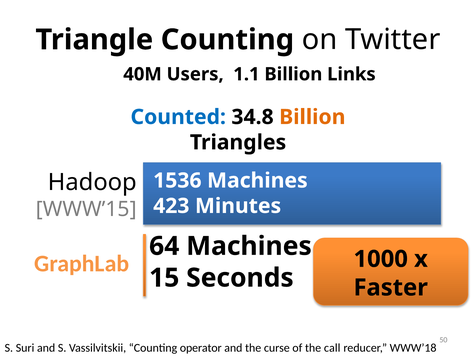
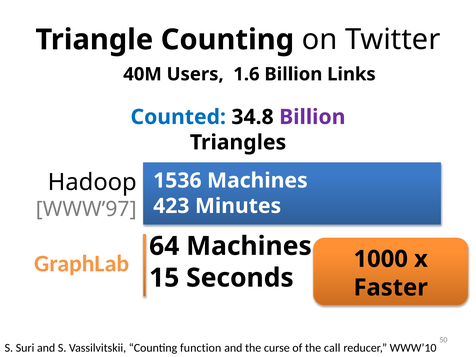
1.1: 1.1 -> 1.6 (246, 74)
Billion colour: orange -> purple (312, 117)
WWW’15: WWW’15 -> WWW’97 (86, 209)
operator: operator -> function (201, 348)
WWW’18: WWW’18 -> WWW’10 (413, 348)
